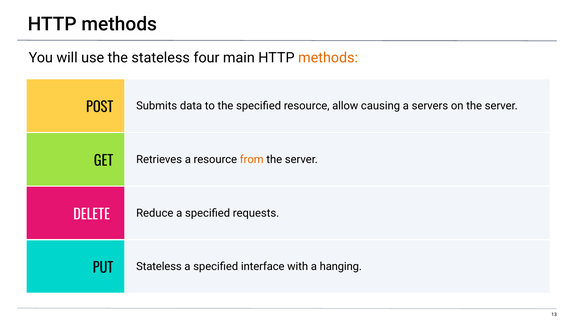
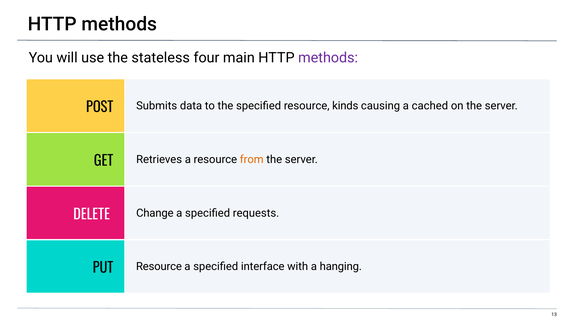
methods colour: orange -> purple (328, 58)
allow: allow -> kinds (345, 106)
servers: servers -> cached (430, 106)
Reduce: Reduce -> Change (155, 213)
PUT Stateless: Stateless -> Resource (159, 267)
